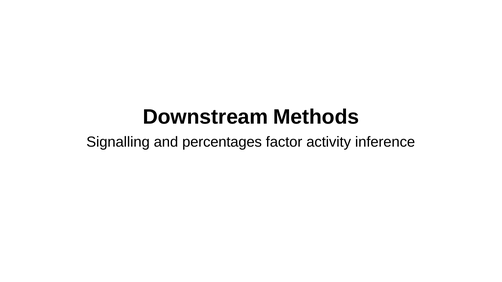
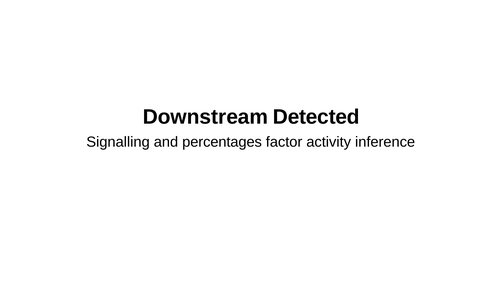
Methods: Methods -> Detected (316, 117)
